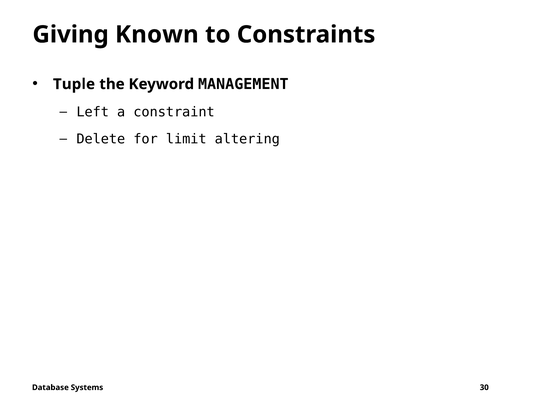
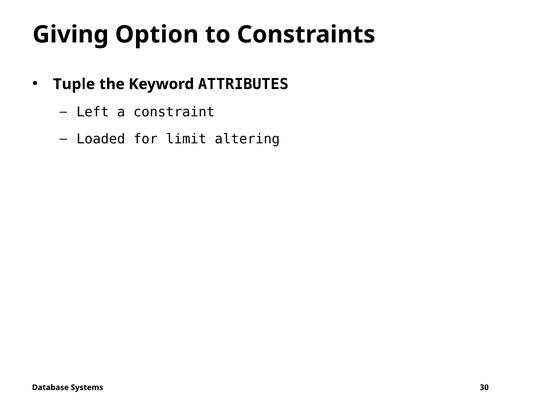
Known: Known -> Option (157, 35)
MANAGEMENT: MANAGEMENT -> ATTRIBUTES (243, 84)
Delete: Delete -> Loaded (101, 139)
